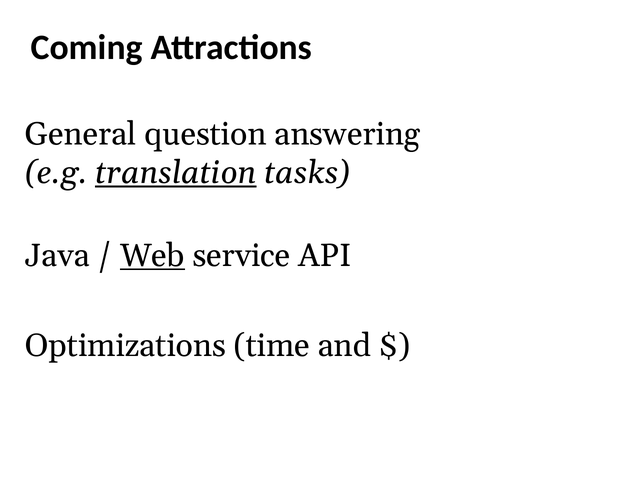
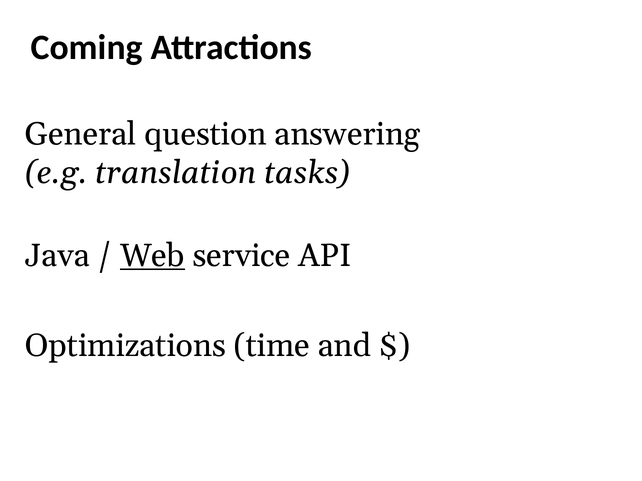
translation underline: present -> none (176, 173)
